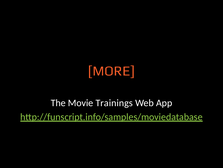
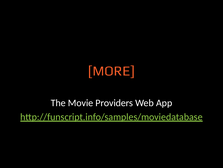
Trainings: Trainings -> Providers (114, 103)
